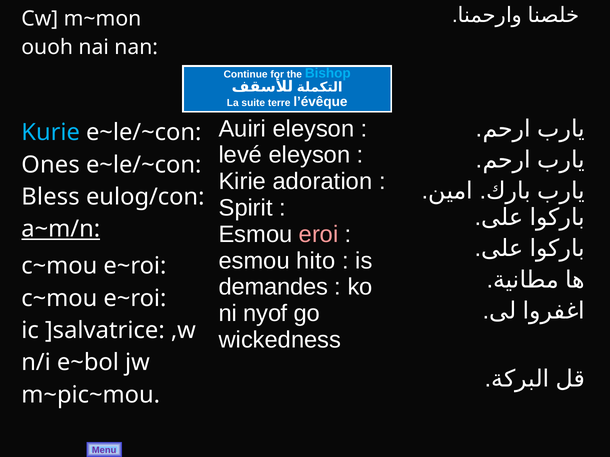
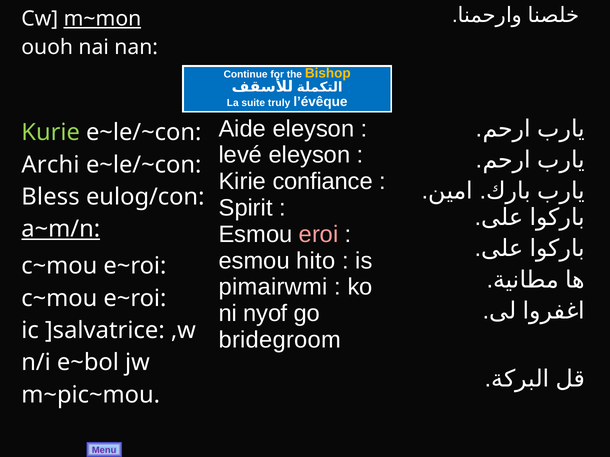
m~mon underline: none -> present (102, 19)
Bishop colour: light blue -> yellow (328, 73)
terre: terre -> truly (279, 103)
Auiri: Auiri -> Aide (242, 129)
Kurie colour: light blue -> light green (51, 133)
Ones: Ones -> Archi (51, 165)
adoration: adoration -> confiance (323, 182)
demandes: demandes -> pimairwmi (273, 287)
wickedness: wickedness -> bridegroom (280, 340)
